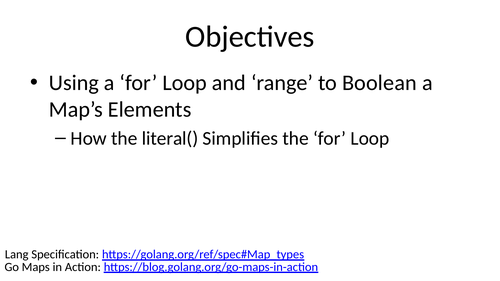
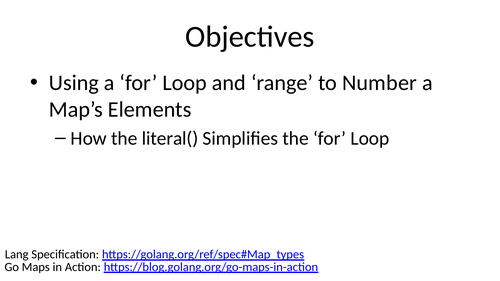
Boolean: Boolean -> Number (379, 83)
